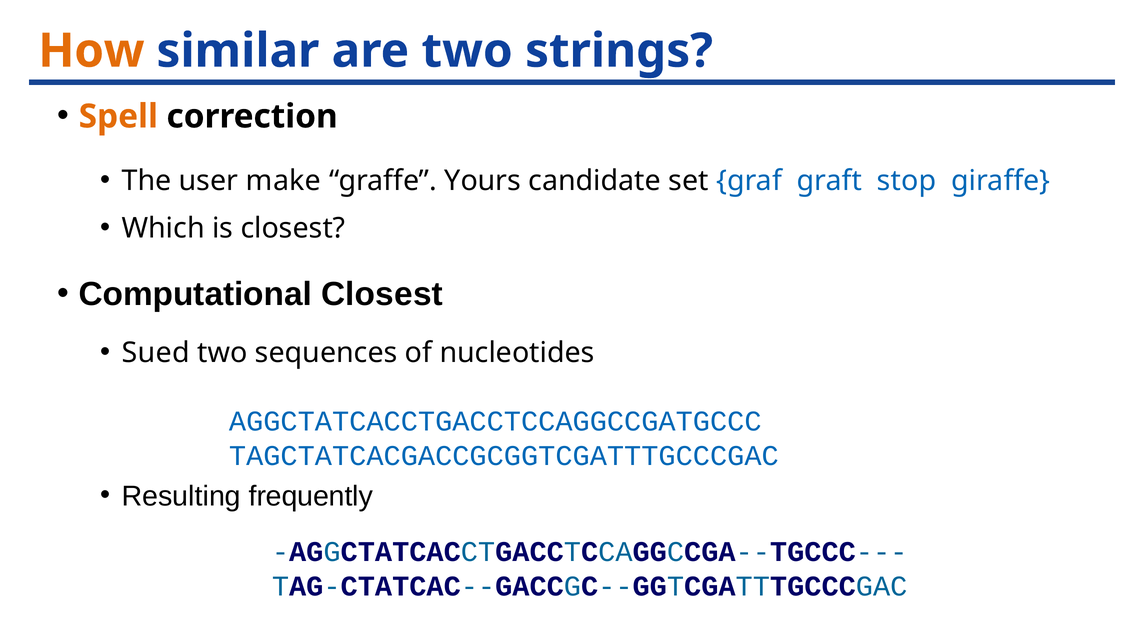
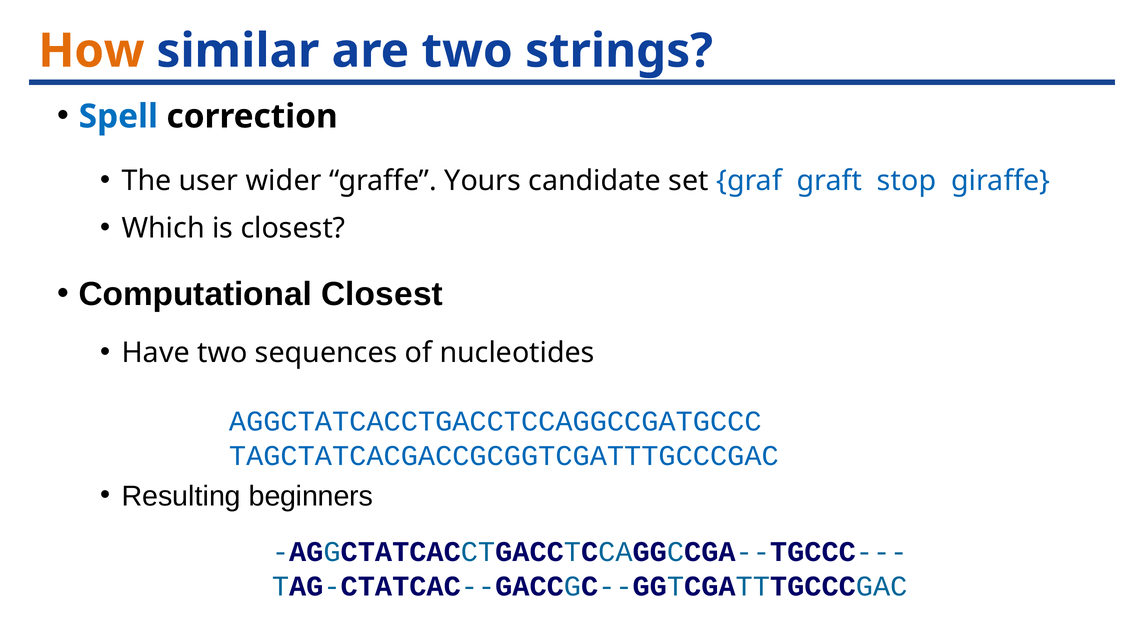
Spell colour: orange -> blue (118, 116)
make: make -> wider (284, 181)
Sued: Sued -> Have (156, 353)
frequently: frequently -> beginners (311, 496)
